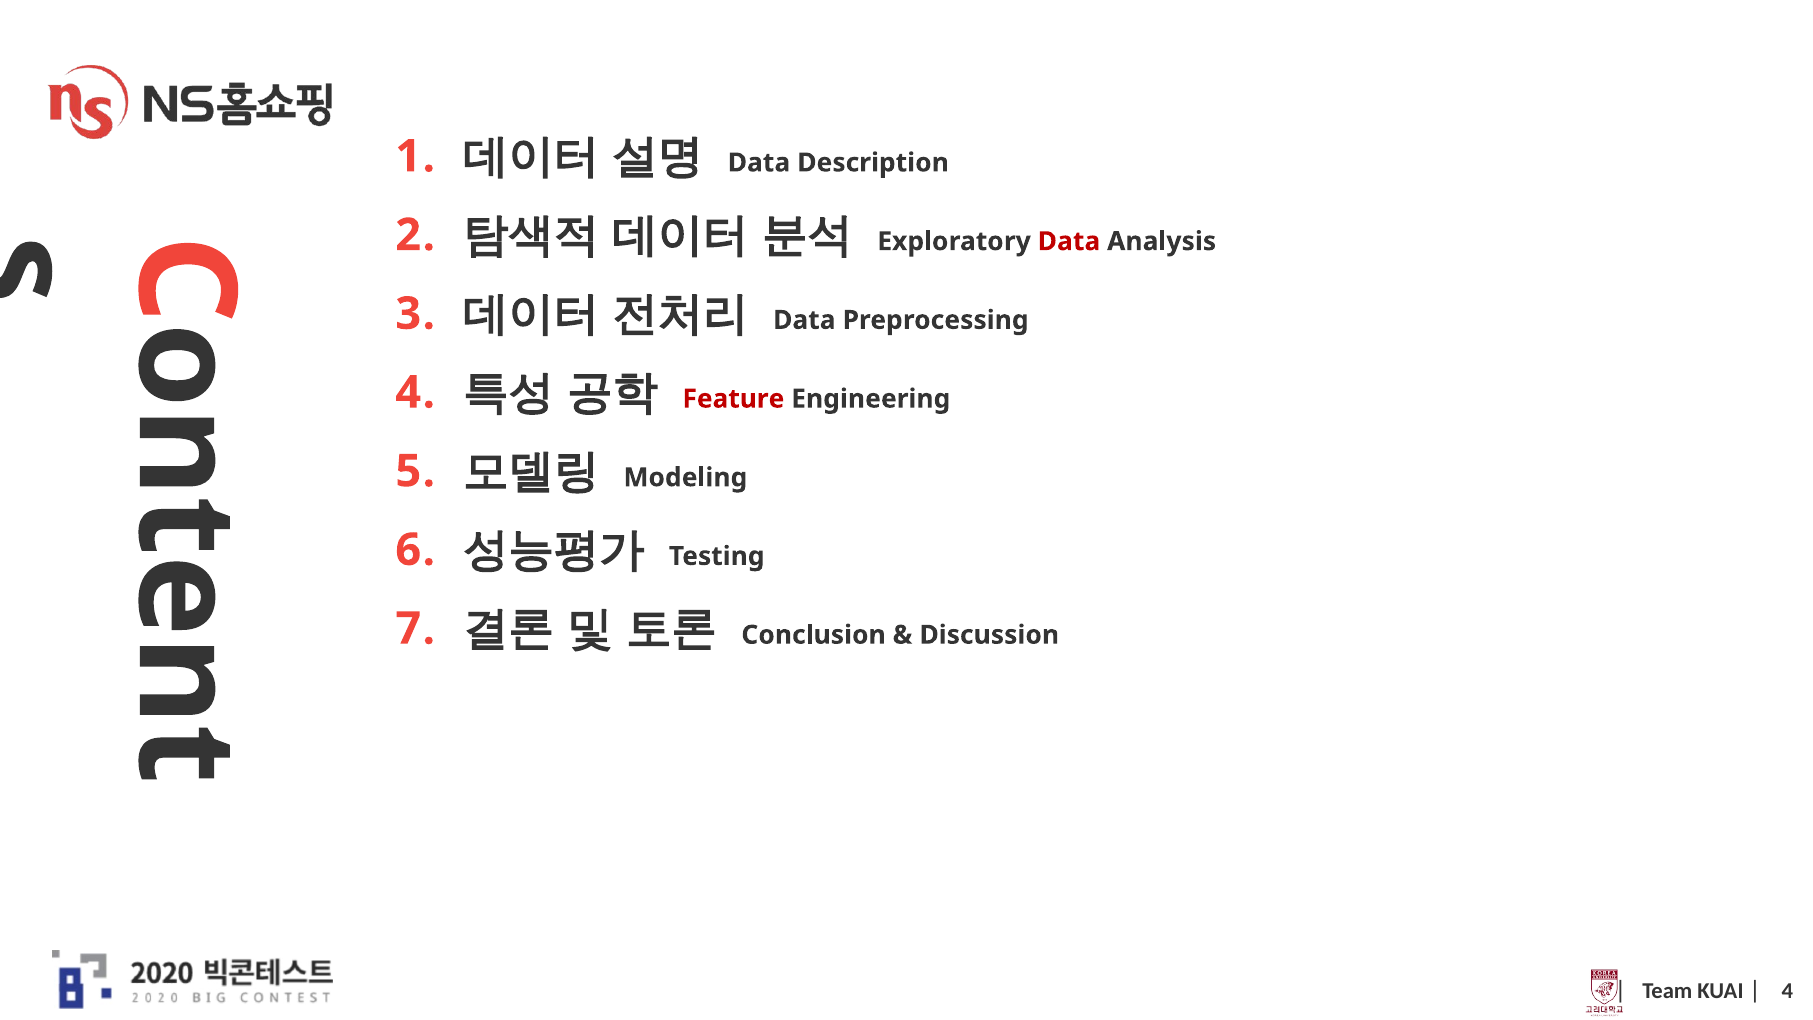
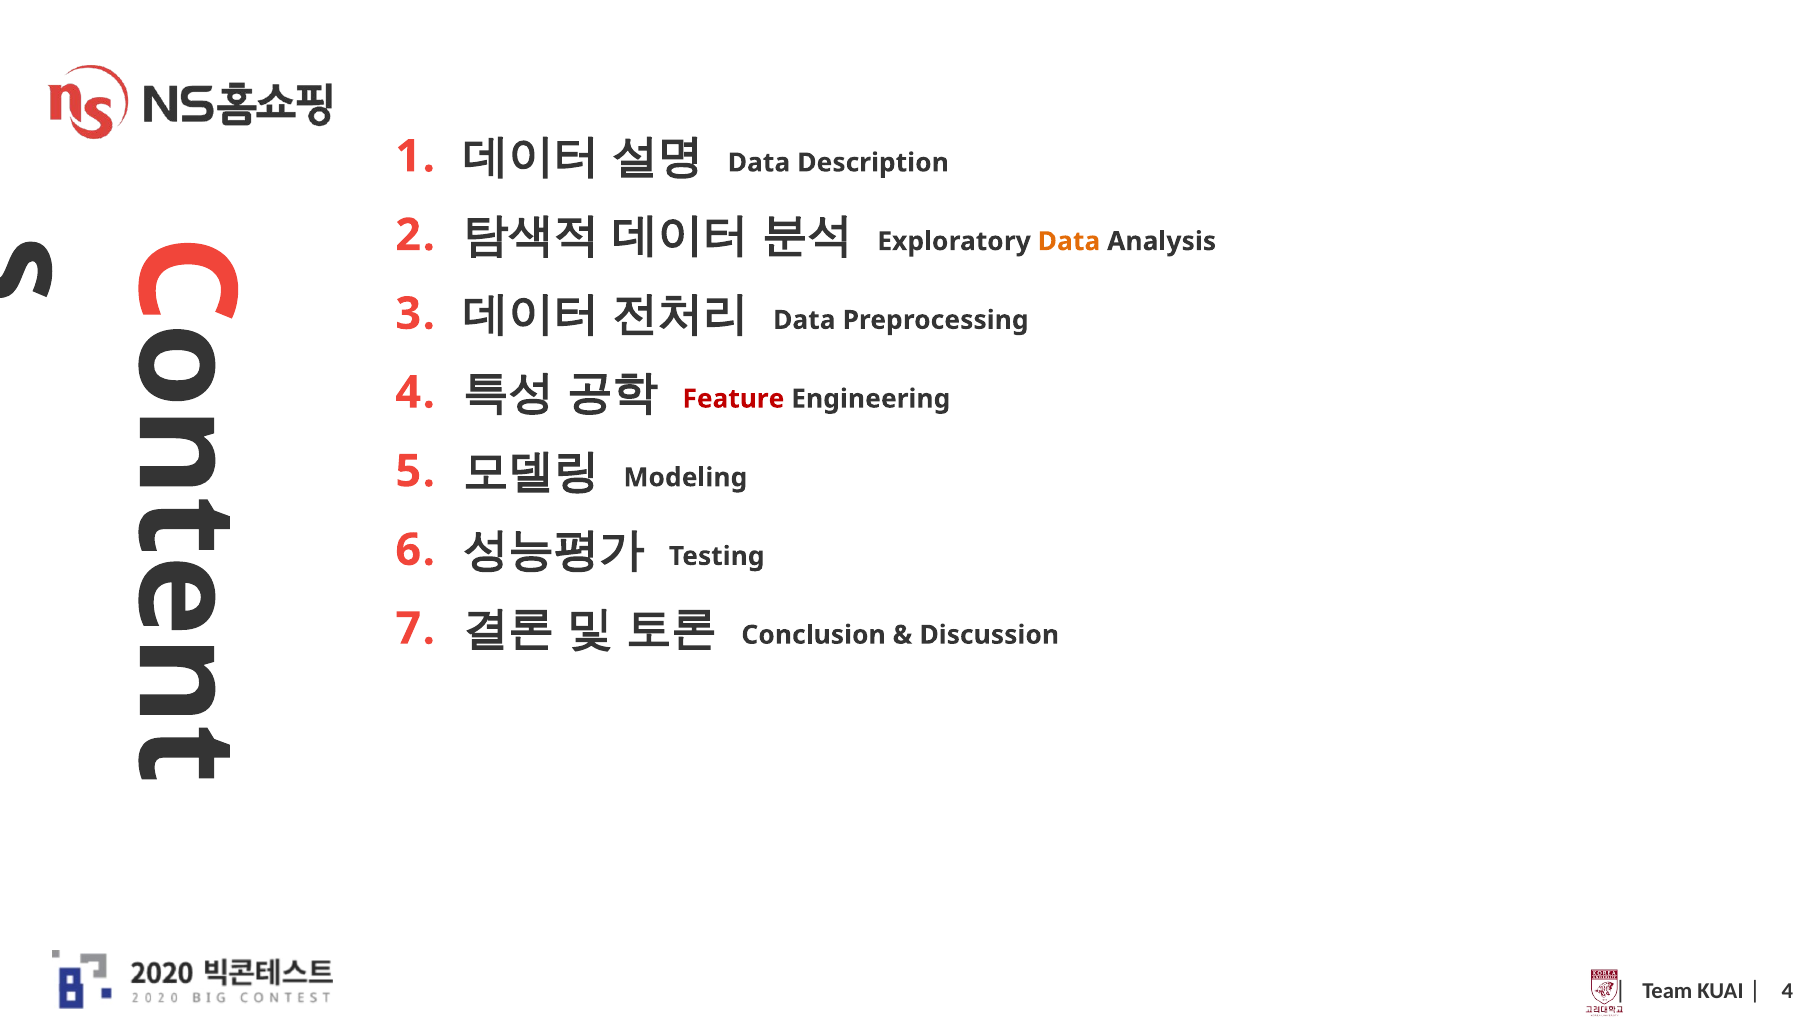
Data colour: red -> orange (1069, 241)
